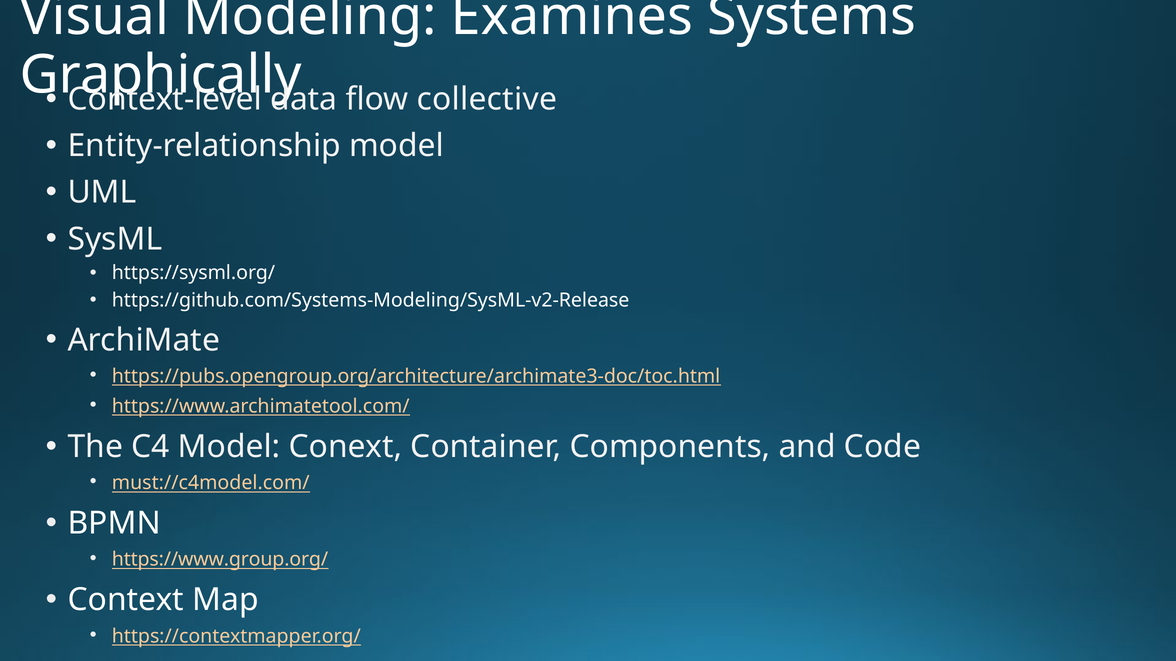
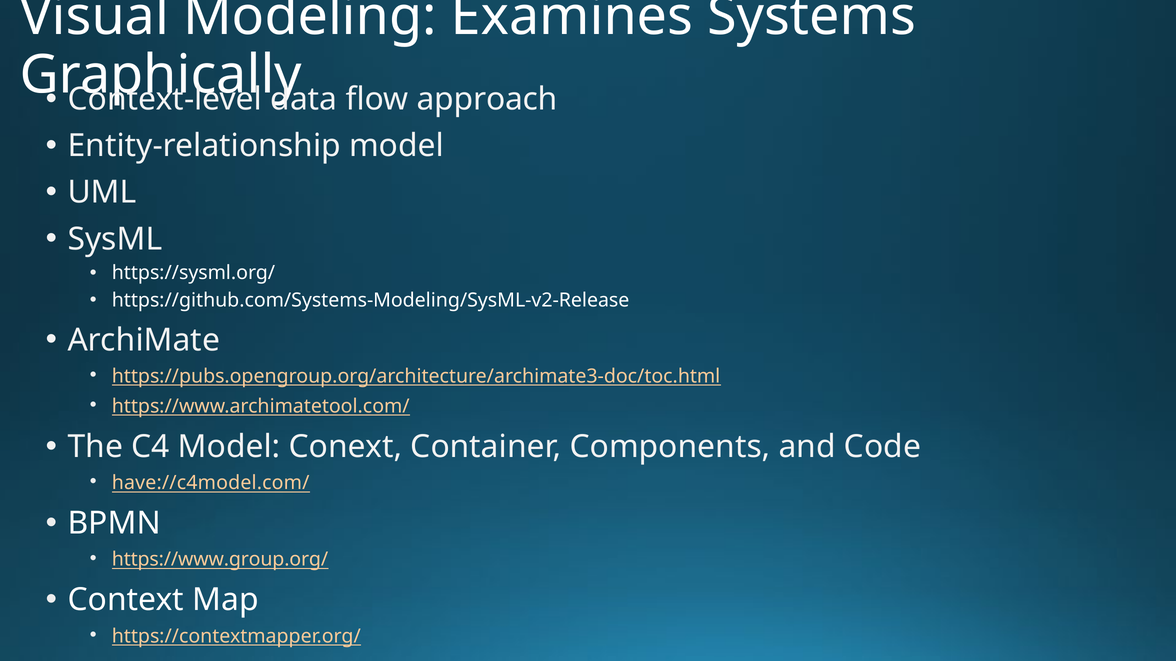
collective: collective -> approach (487, 99)
must://c4model.com/: must://c4model.com/ -> have://c4model.com/ (211, 483)
